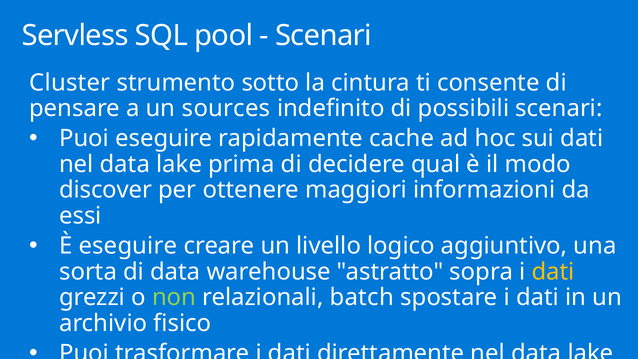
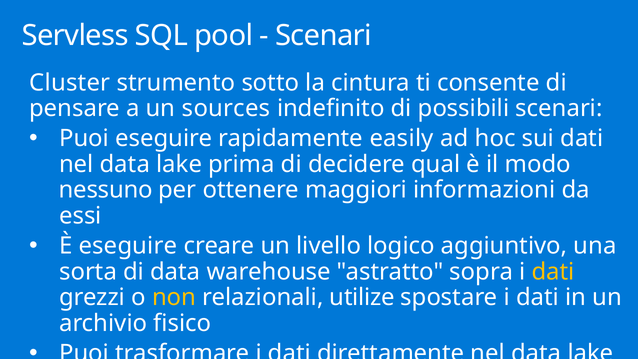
cache: cache -> easily (402, 138)
discover: discover -> nessuno (106, 190)
non colour: light green -> yellow (174, 297)
batch: batch -> utilize (362, 297)
